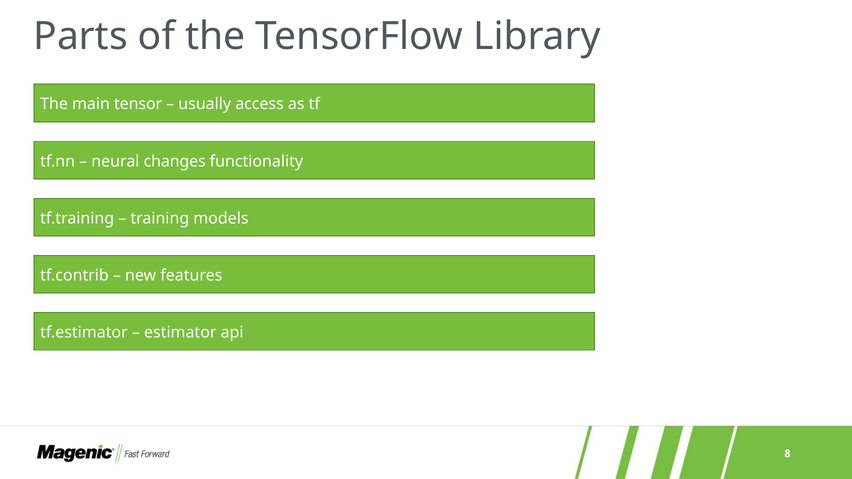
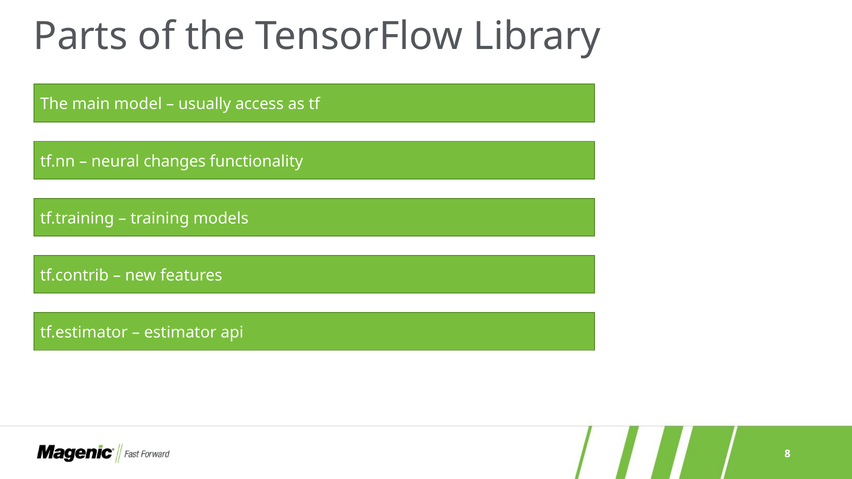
tensor: tensor -> model (138, 104)
